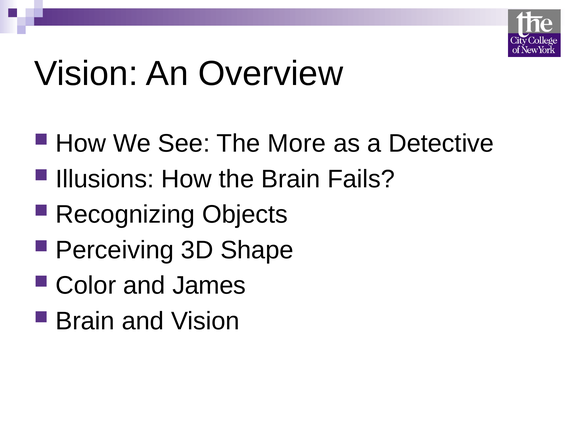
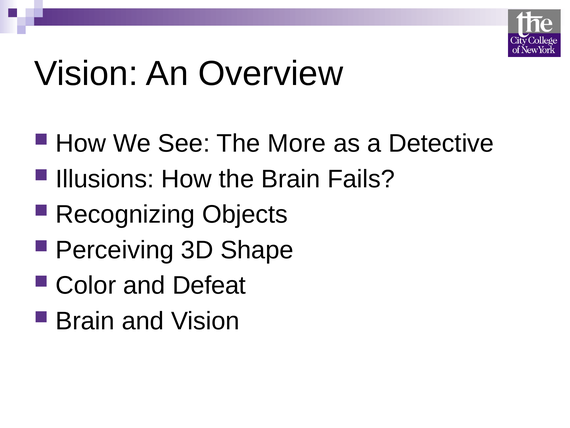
James: James -> Defeat (209, 285)
